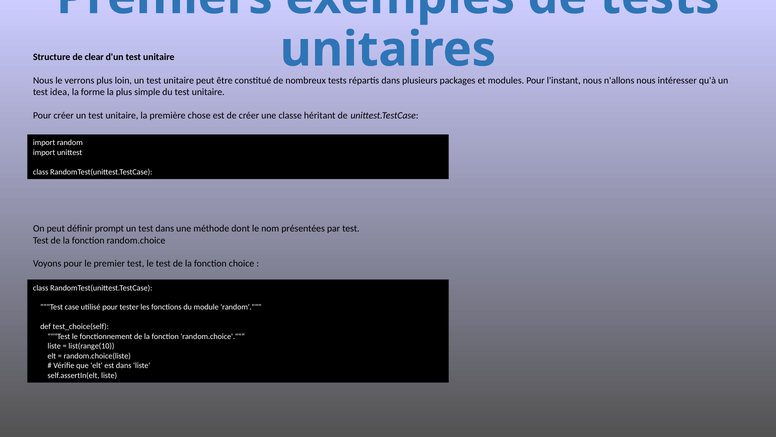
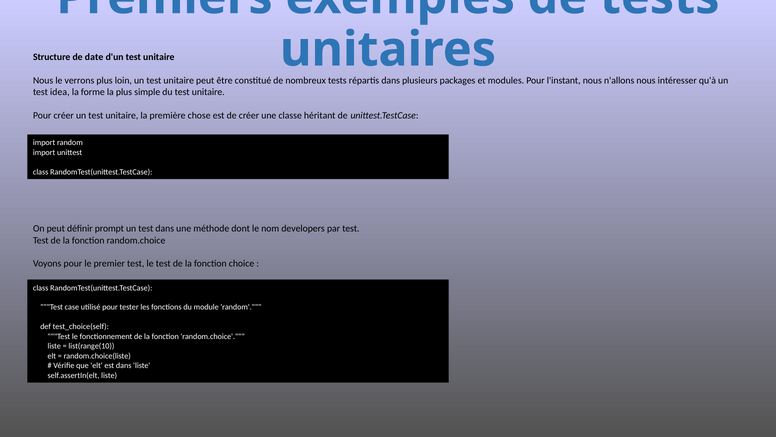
clear: clear -> date (94, 57)
présentées: présentées -> developers (303, 228)
